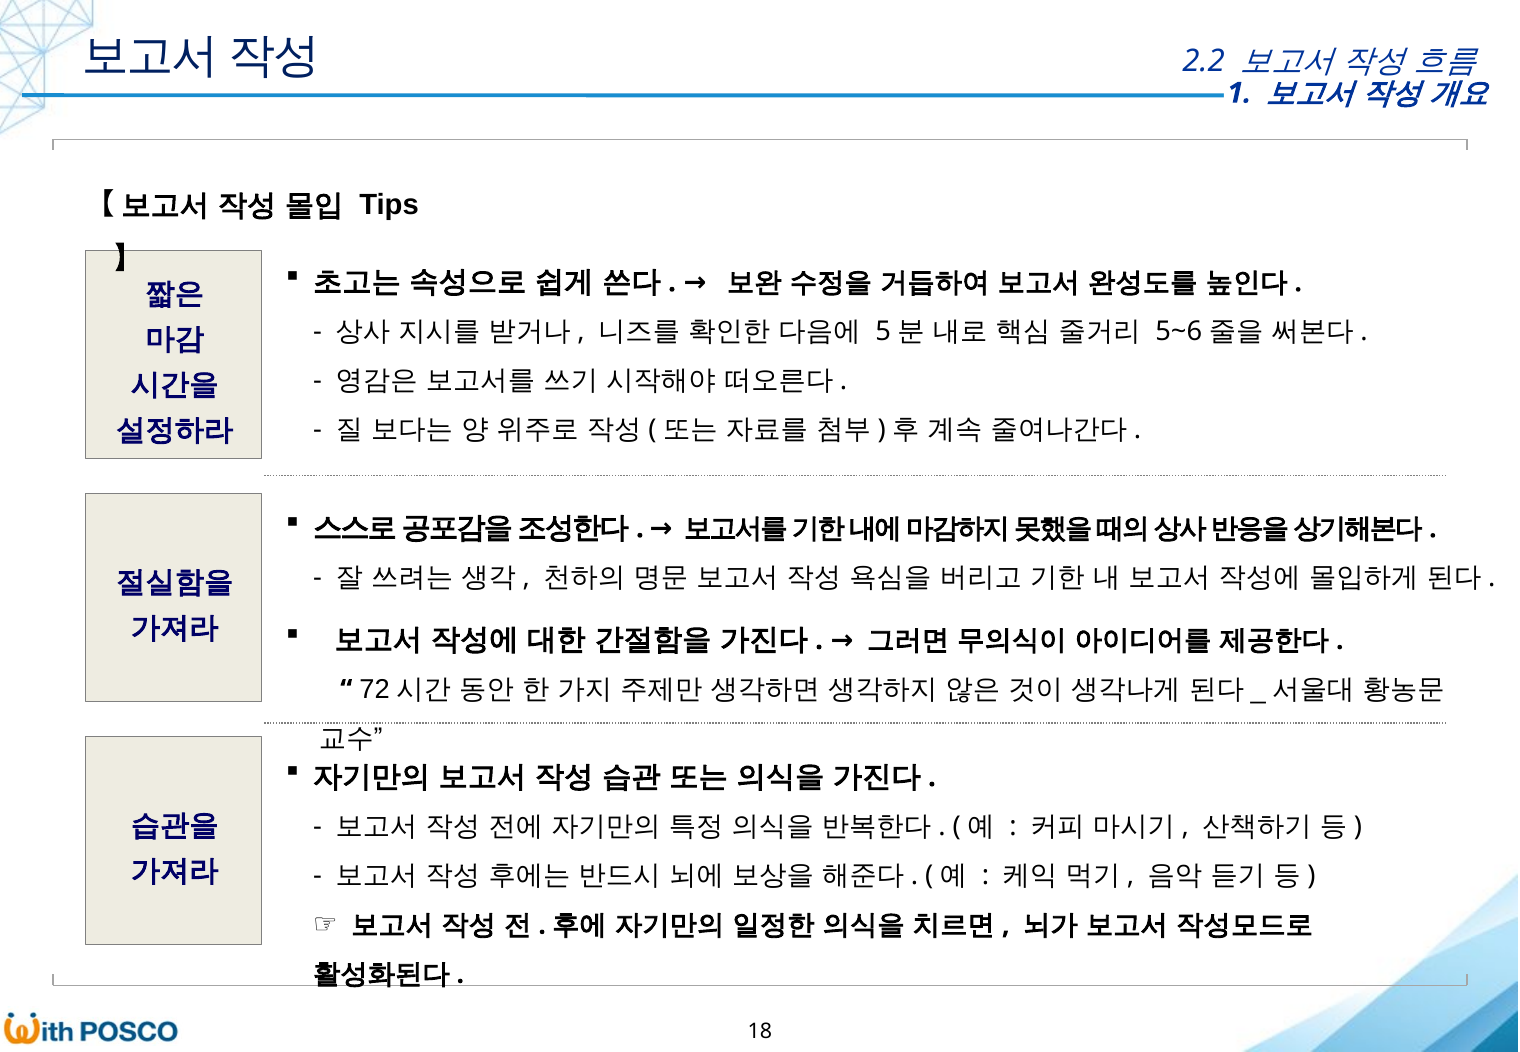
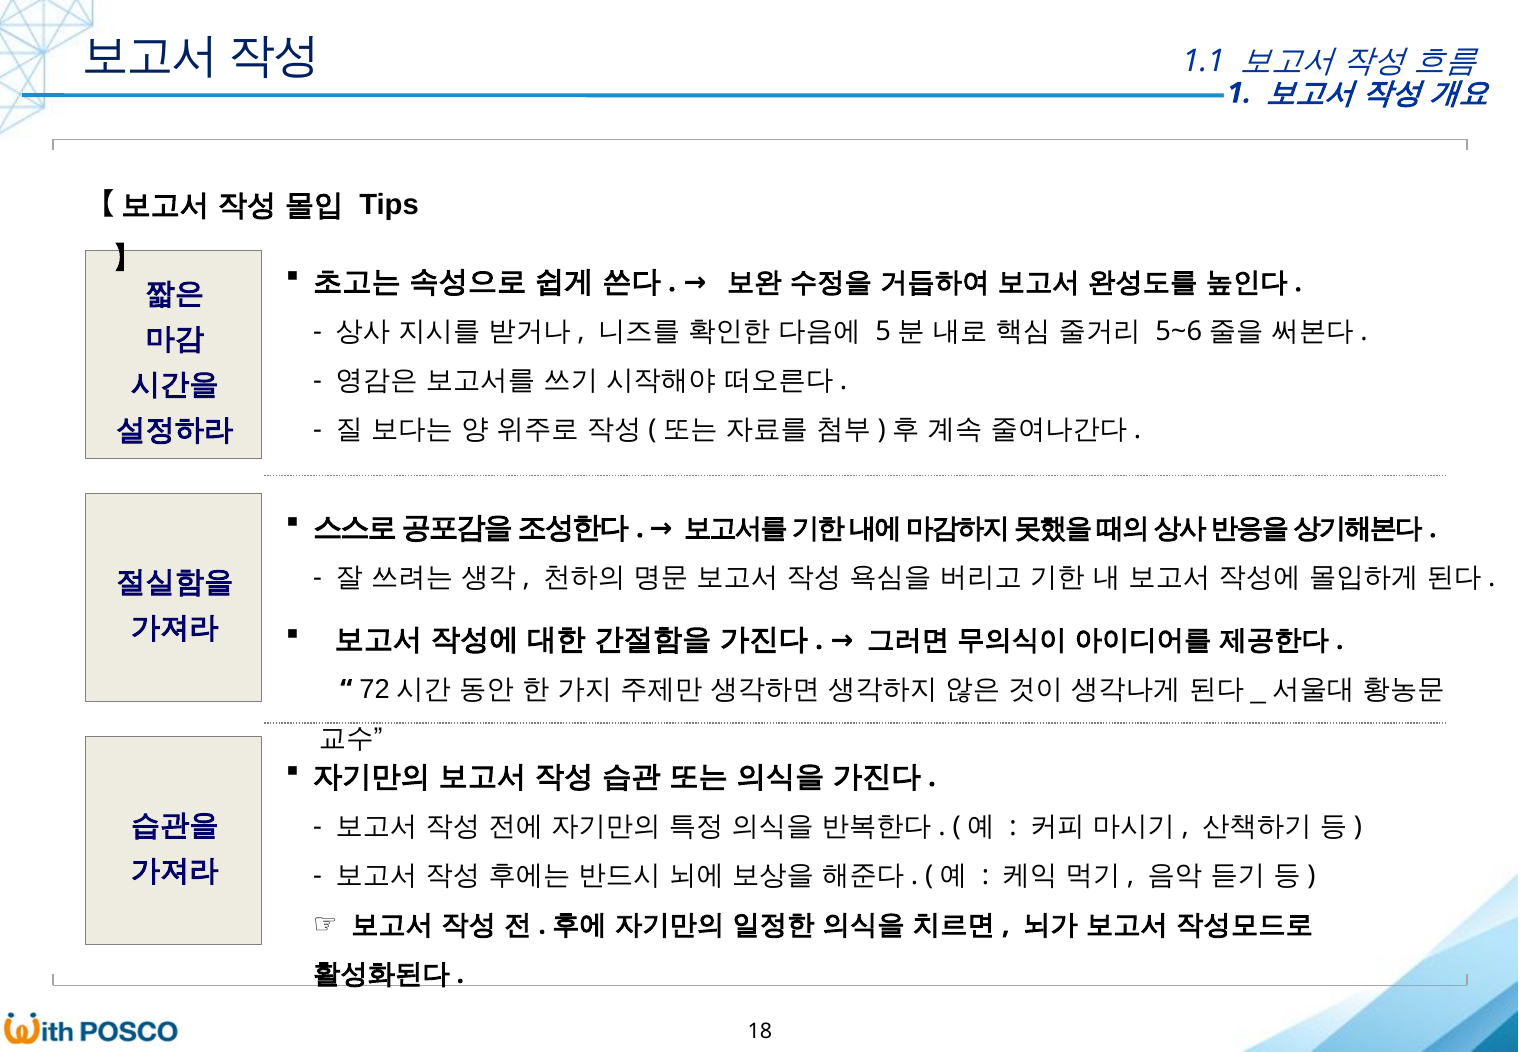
2.2: 2.2 -> 1.1 (1204, 61)
